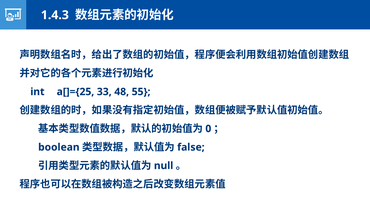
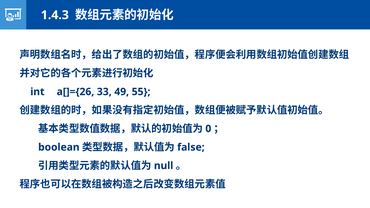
a[]={25: a[]={25 -> a[]={26 (75, 92)
48: 48 -> 49 (122, 92)
